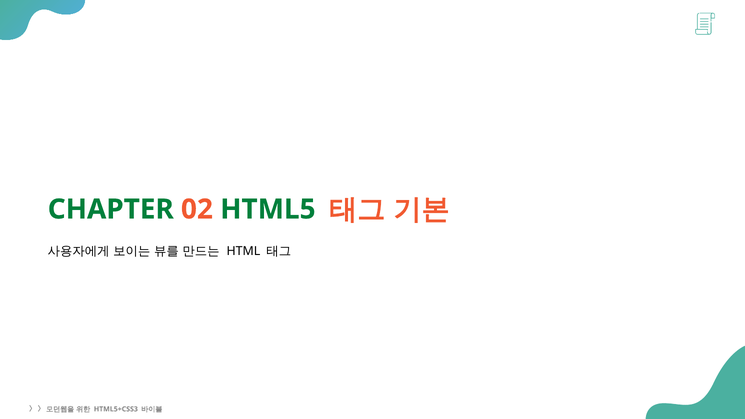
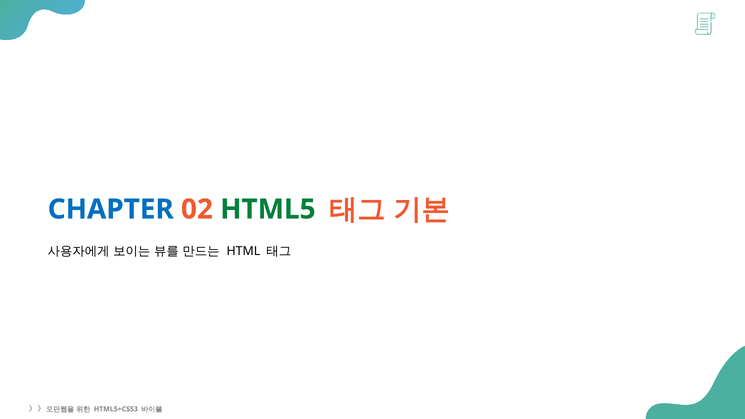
CHAPTER colour: green -> blue (111, 209)
